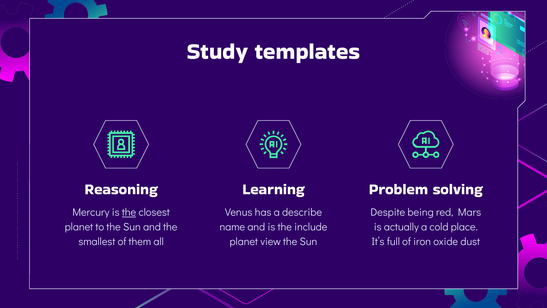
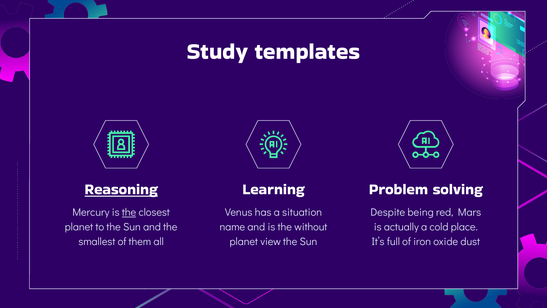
Reasoning underline: none -> present (121, 189)
describe: describe -> situation (302, 212)
include: include -> without (311, 227)
